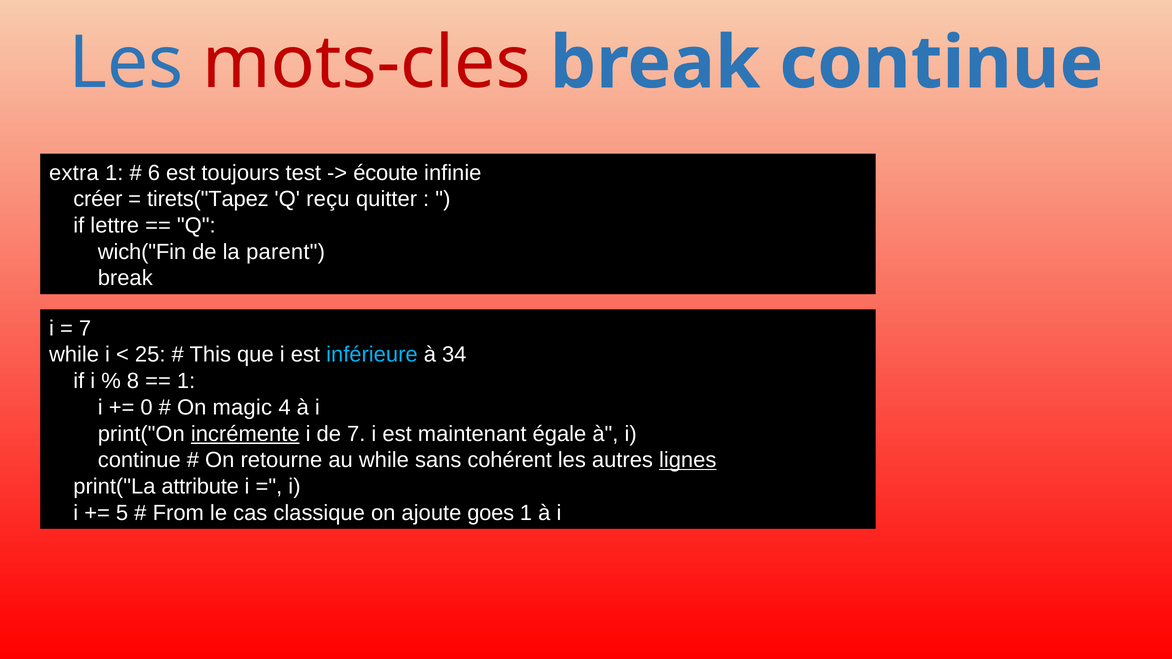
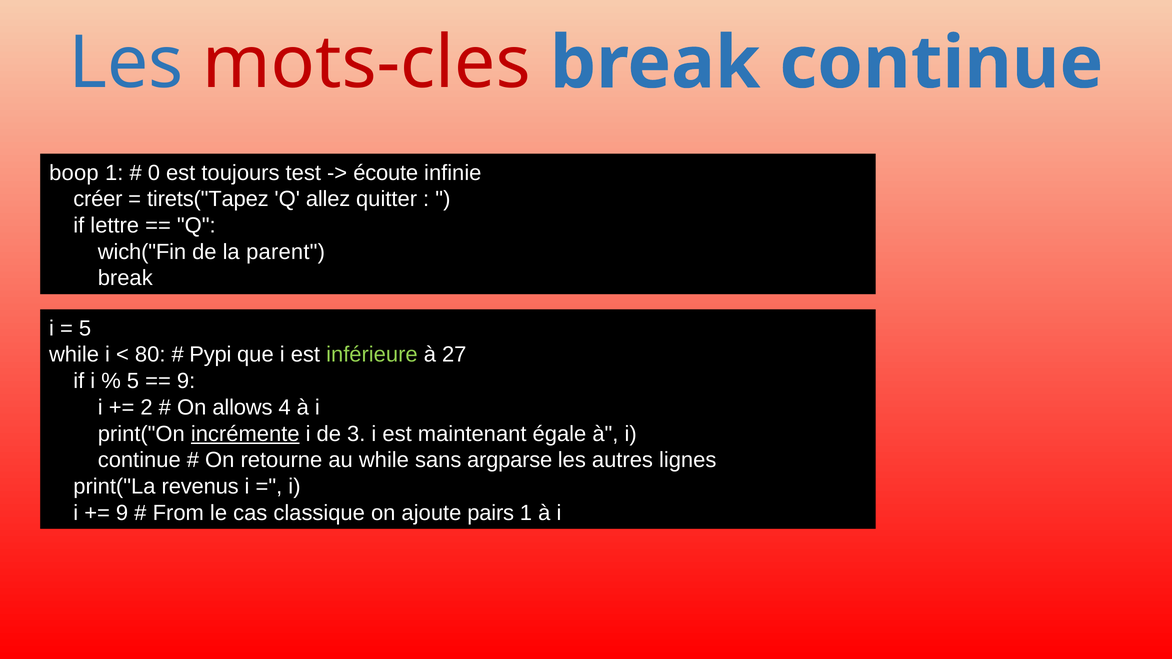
extra: extra -> boop (74, 173)
6: 6 -> 0 (154, 173)
reçu: reçu -> allez (328, 199)
7: 7 -> 5 (85, 328)
25: 25 -> 80 (150, 355)
This: This -> Pypi (210, 355)
inférieure colour: light blue -> light green (372, 355)
34: 34 -> 27 (454, 355)
8: 8 -> 5 (133, 381)
1: 1 -> 9 (186, 381)
0: 0 -> 2 (147, 408)
magic: magic -> allows (242, 408)
de 7: 7 -> 3 (356, 434)
cohérent: cohérent -> argparse (510, 460)
lignes underline: present -> none (688, 460)
attribute: attribute -> revenus (200, 487)
5: 5 -> 9 (122, 513)
goes: goes -> pairs (491, 513)
